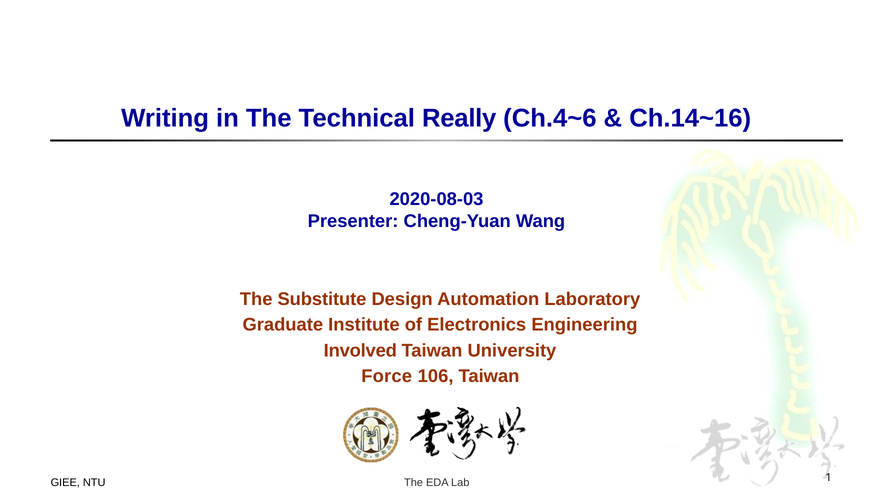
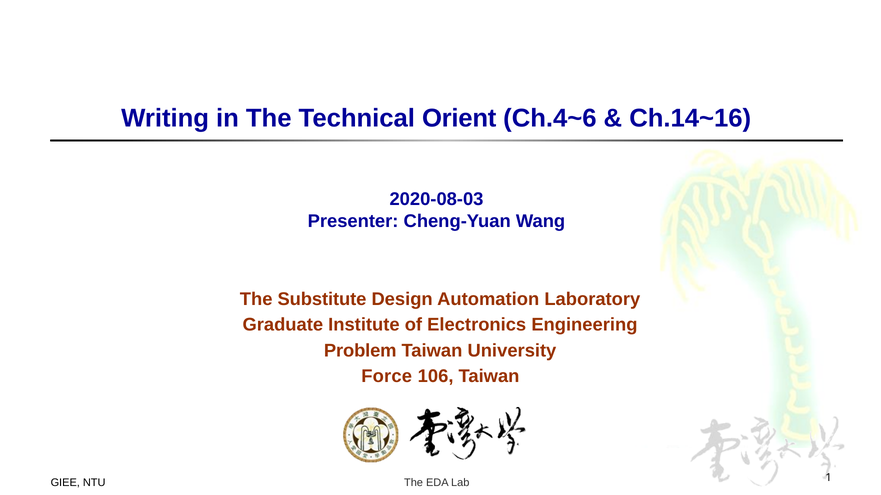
Really: Really -> Orient (459, 118)
Involved: Involved -> Problem (360, 351)
